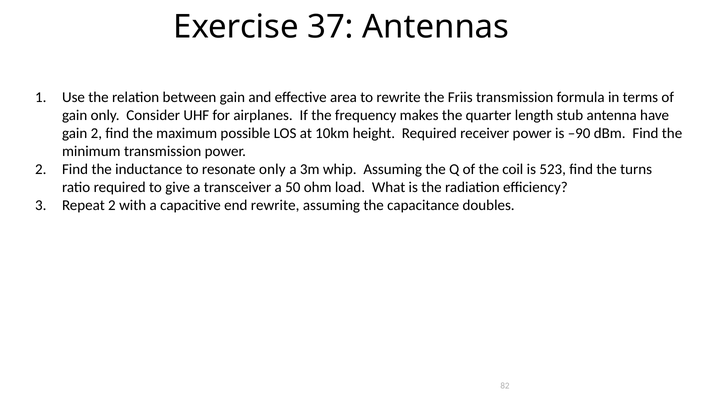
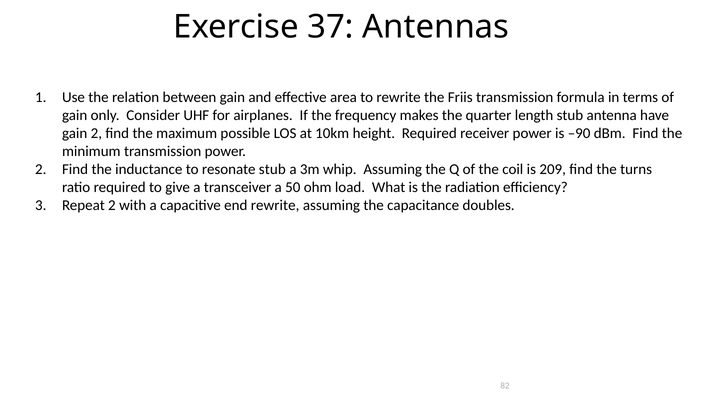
resonate only: only -> stub (272, 170)
523: 523 -> 209 (553, 170)
